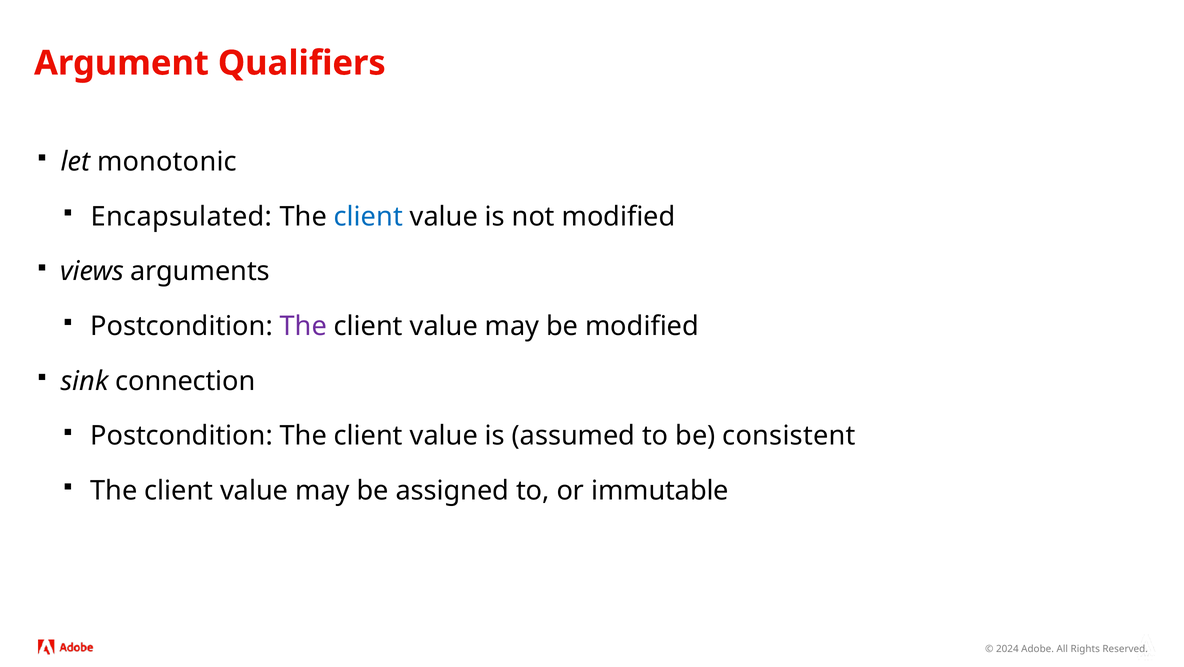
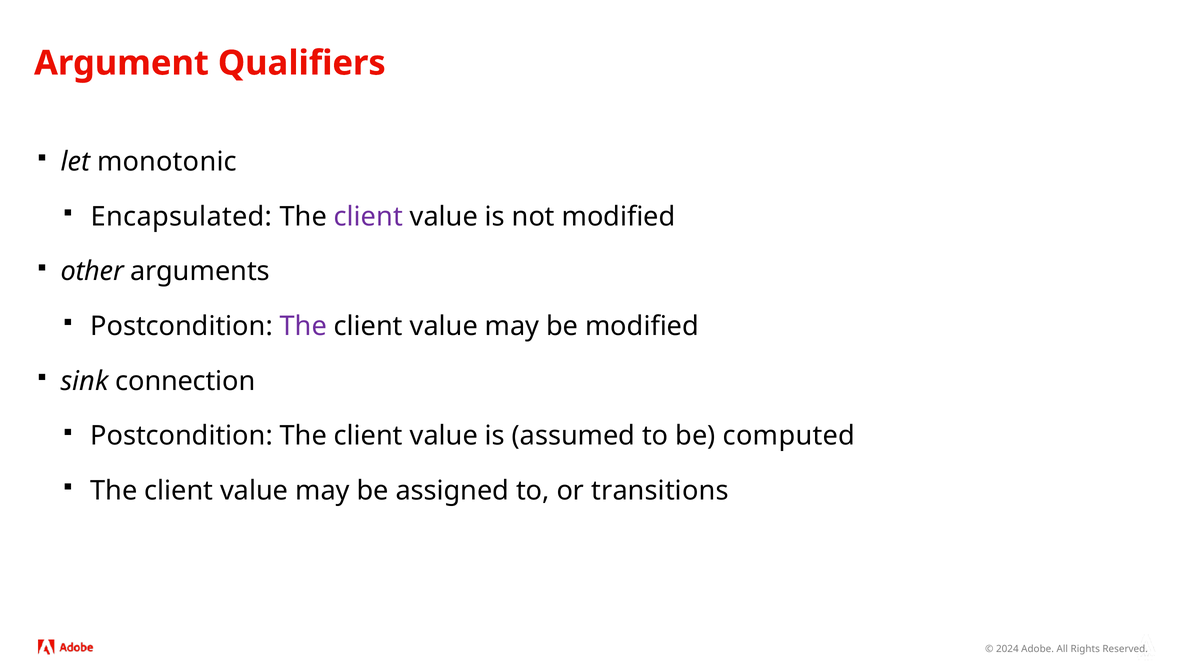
client colour: blue -> purple (368, 217)
views: views -> other (92, 271)
consistent: consistent -> computed (789, 436)
immutable: immutable -> transitions (660, 491)
